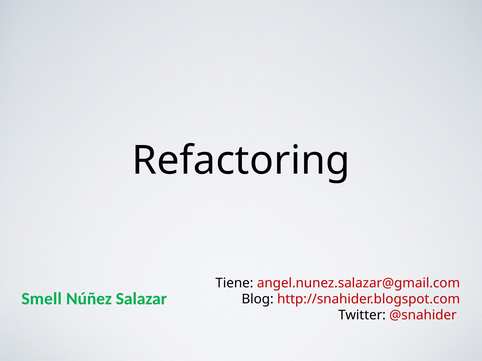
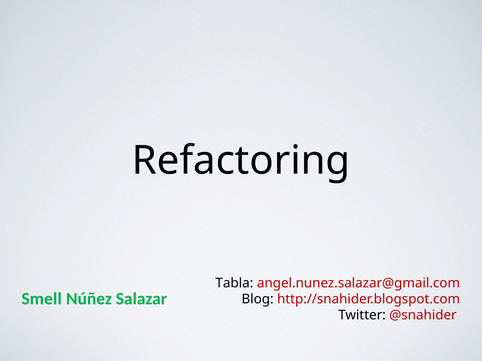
Tiene: Tiene -> Tabla (234, 283)
